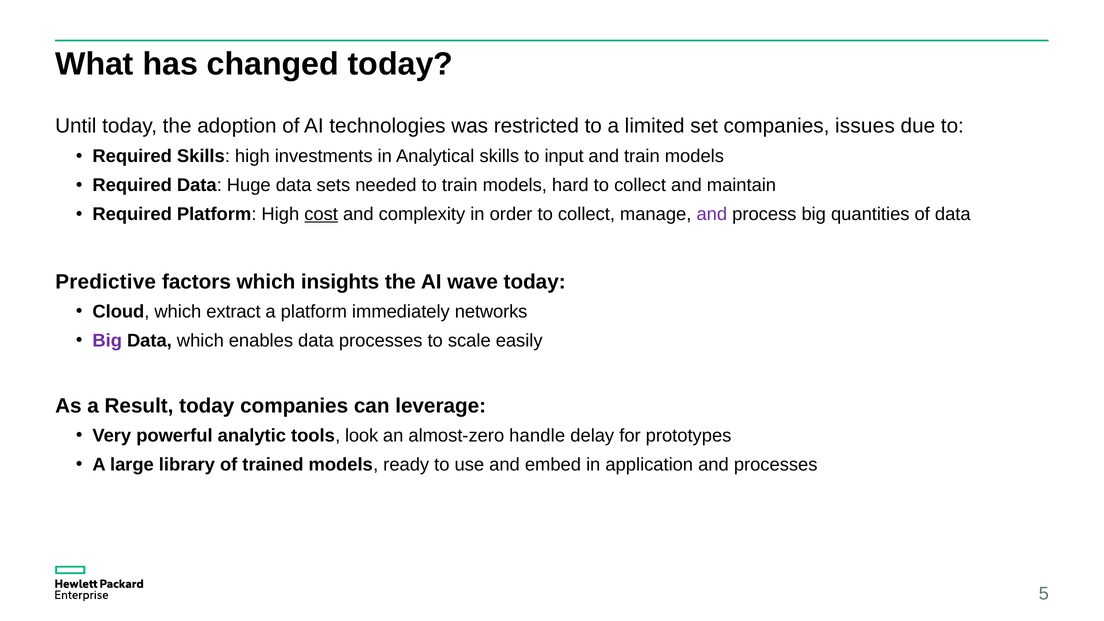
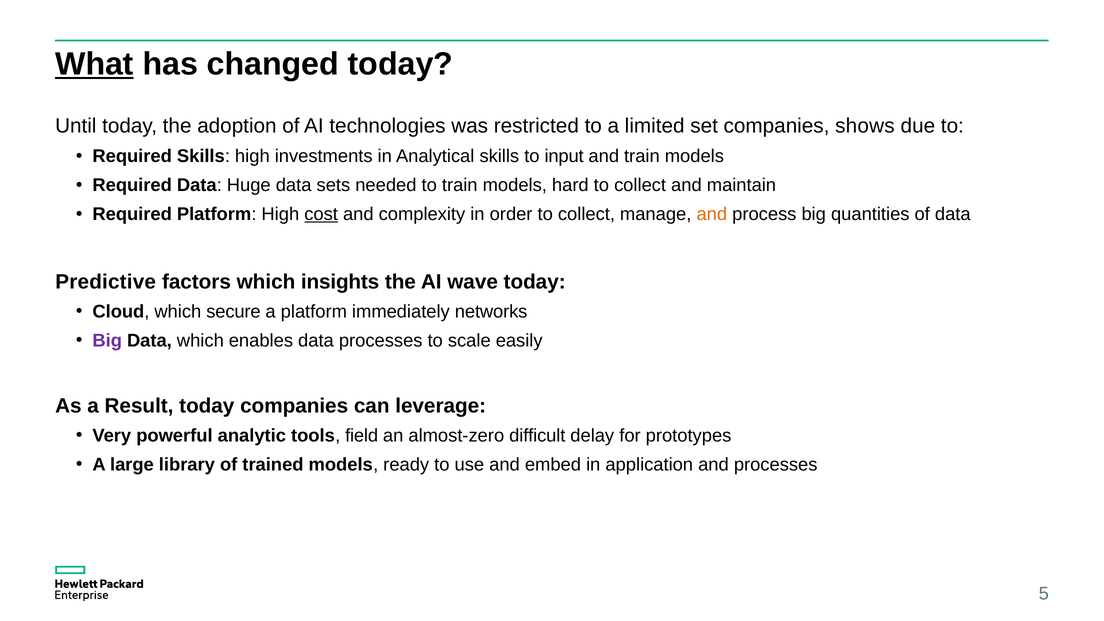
What underline: none -> present (94, 64)
issues: issues -> shows (865, 126)
and colour: purple -> orange (712, 214)
extract: extract -> secure (233, 312)
look: look -> field (362, 436)
handle: handle -> difficult (537, 436)
